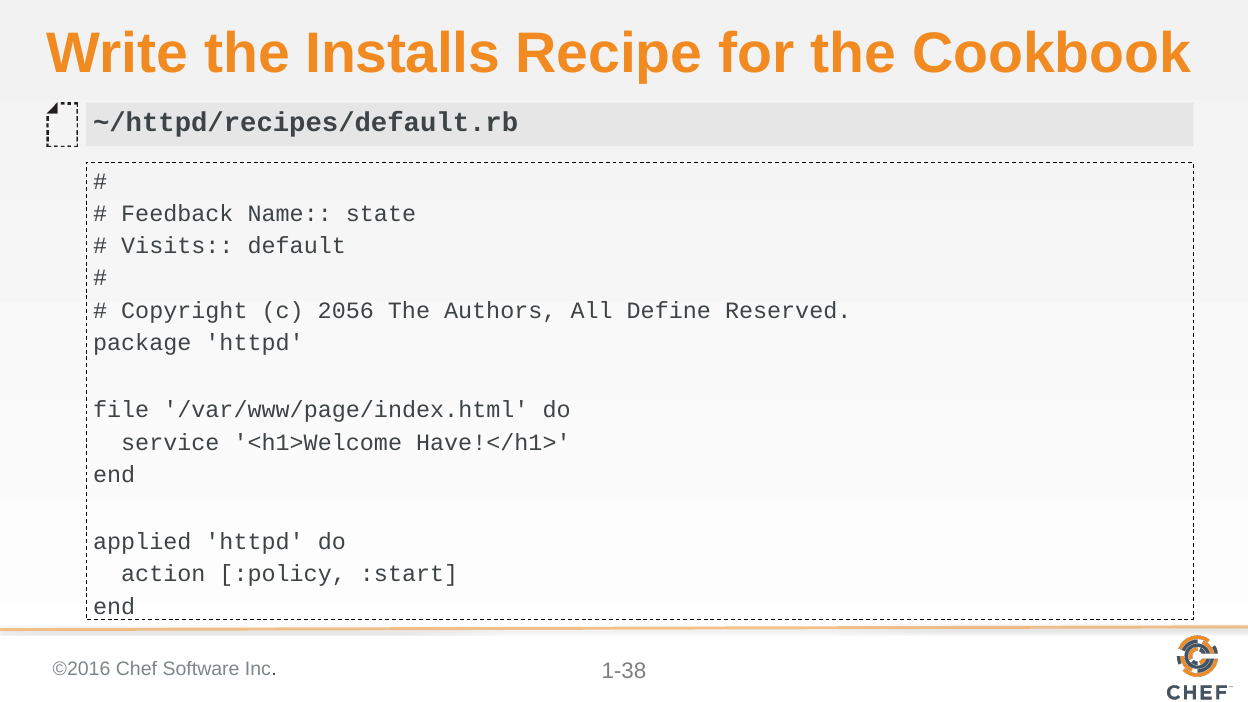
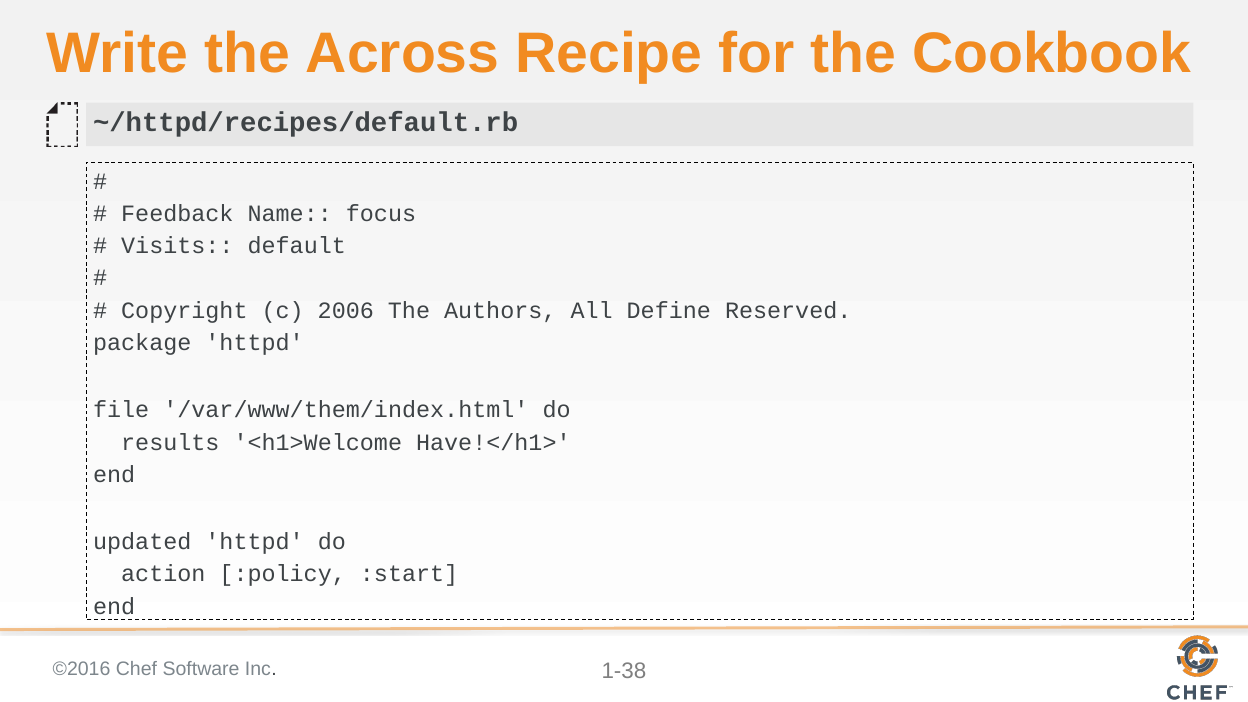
Installs: Installs -> Across (403, 54)
state: state -> focus (381, 214)
2056: 2056 -> 2006 (346, 310)
/var/www/page/index.html: /var/www/page/index.html -> /var/www/them/index.html (346, 410)
service: service -> results (170, 442)
applied: applied -> updated (142, 542)
